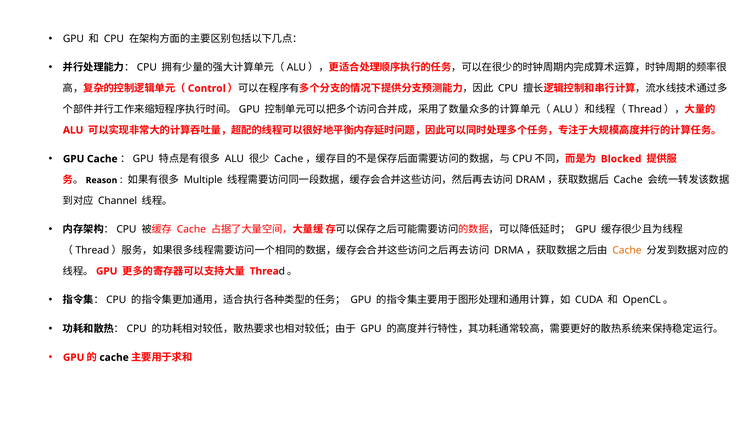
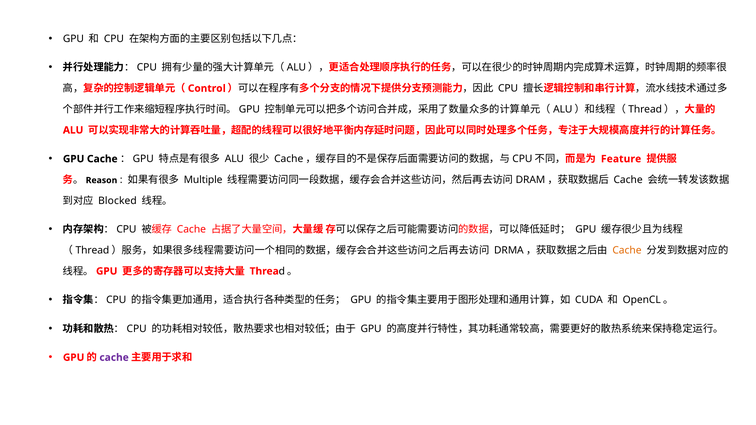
Blocked: Blocked -> Feature (621, 159)
Channel: Channel -> Blocked (118, 201)
cache colour: black -> purple (114, 358)
